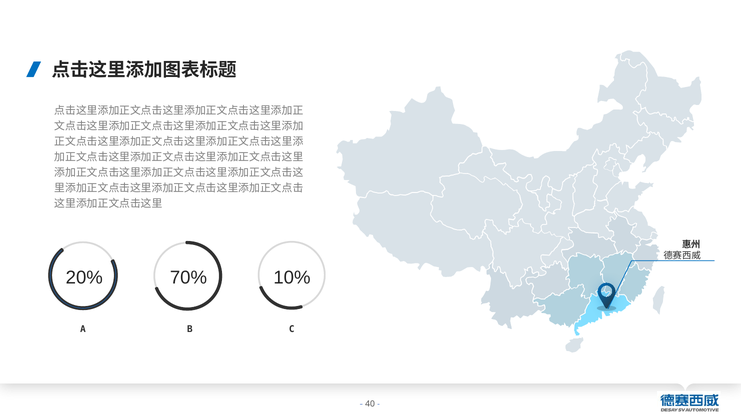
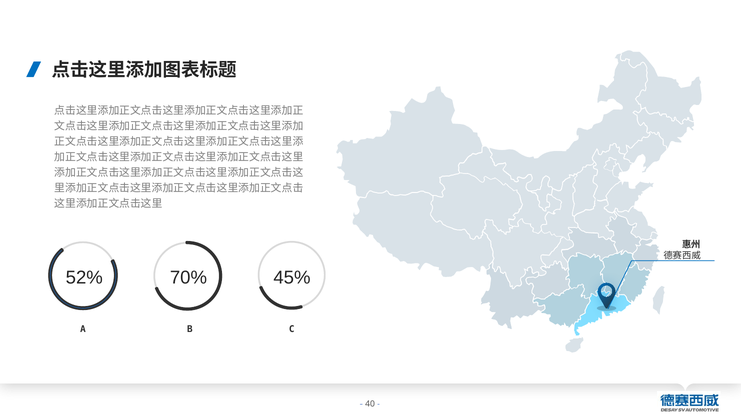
20%: 20% -> 52% (84, 277)
10%: 10% -> 45% (292, 277)
